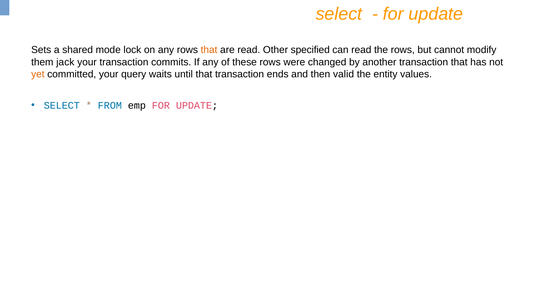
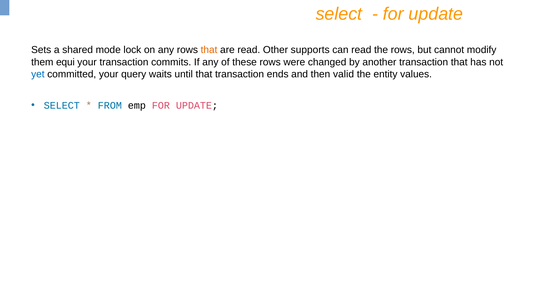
specified: specified -> supports (310, 50)
jack: jack -> equi (65, 62)
yet colour: orange -> blue (38, 74)
